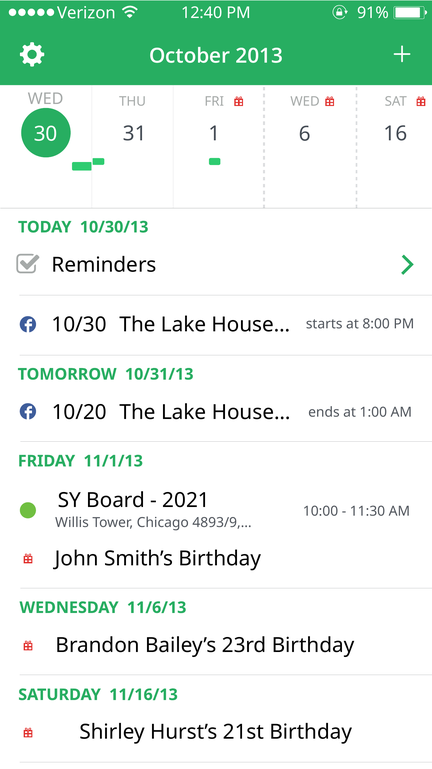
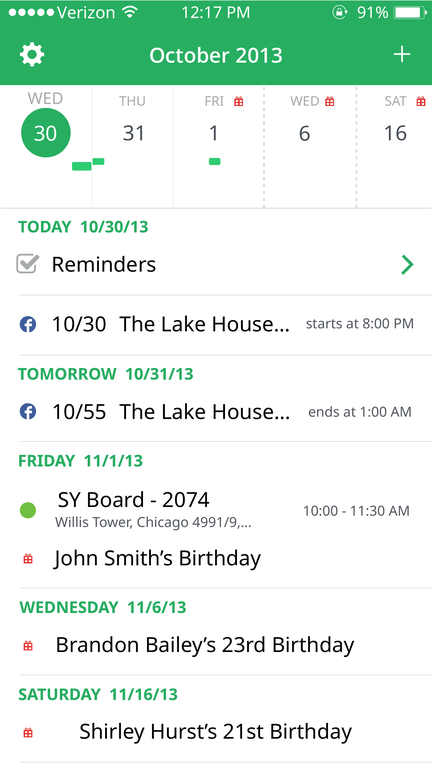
12:40: 12:40 -> 12:17 (202, 13)
10/20: 10/20 -> 10/55 (79, 412)
2021: 2021 -> 2074 (186, 500)
4893/9,…: 4893/9,… -> 4991/9,… (222, 522)
